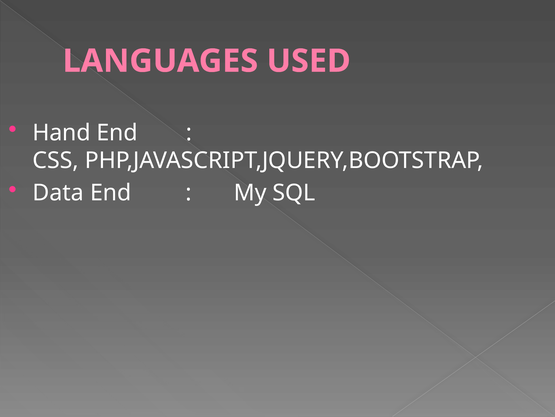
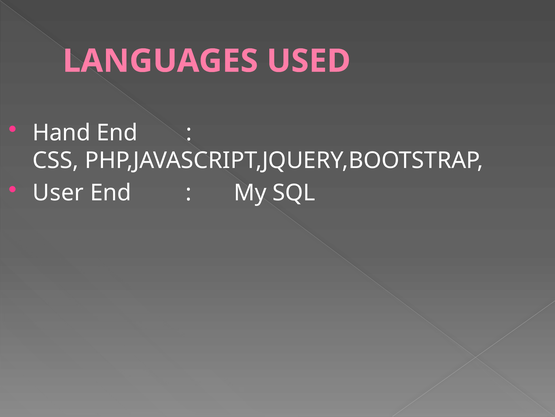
Data: Data -> User (58, 193)
